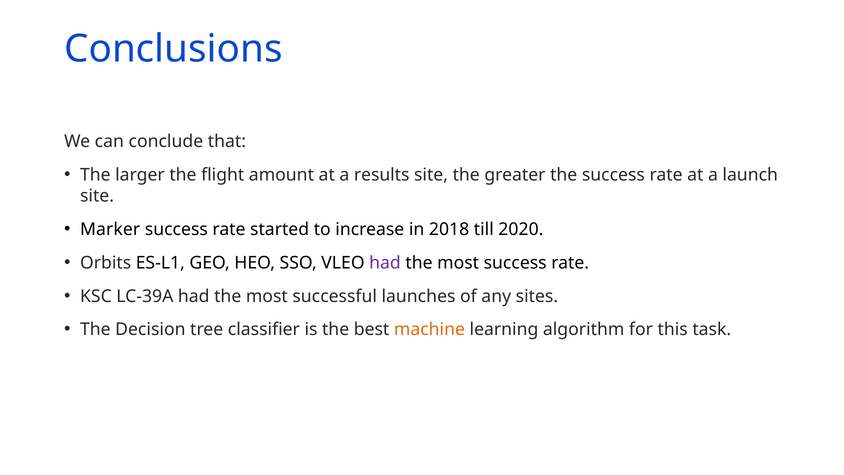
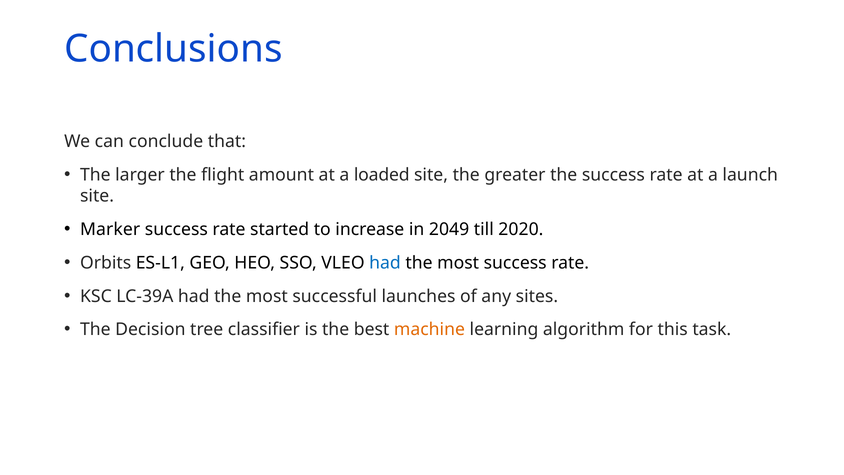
results: results -> loaded (382, 175)
2018: 2018 -> 2049 (449, 229)
had colour: purple -> blue (385, 263)
